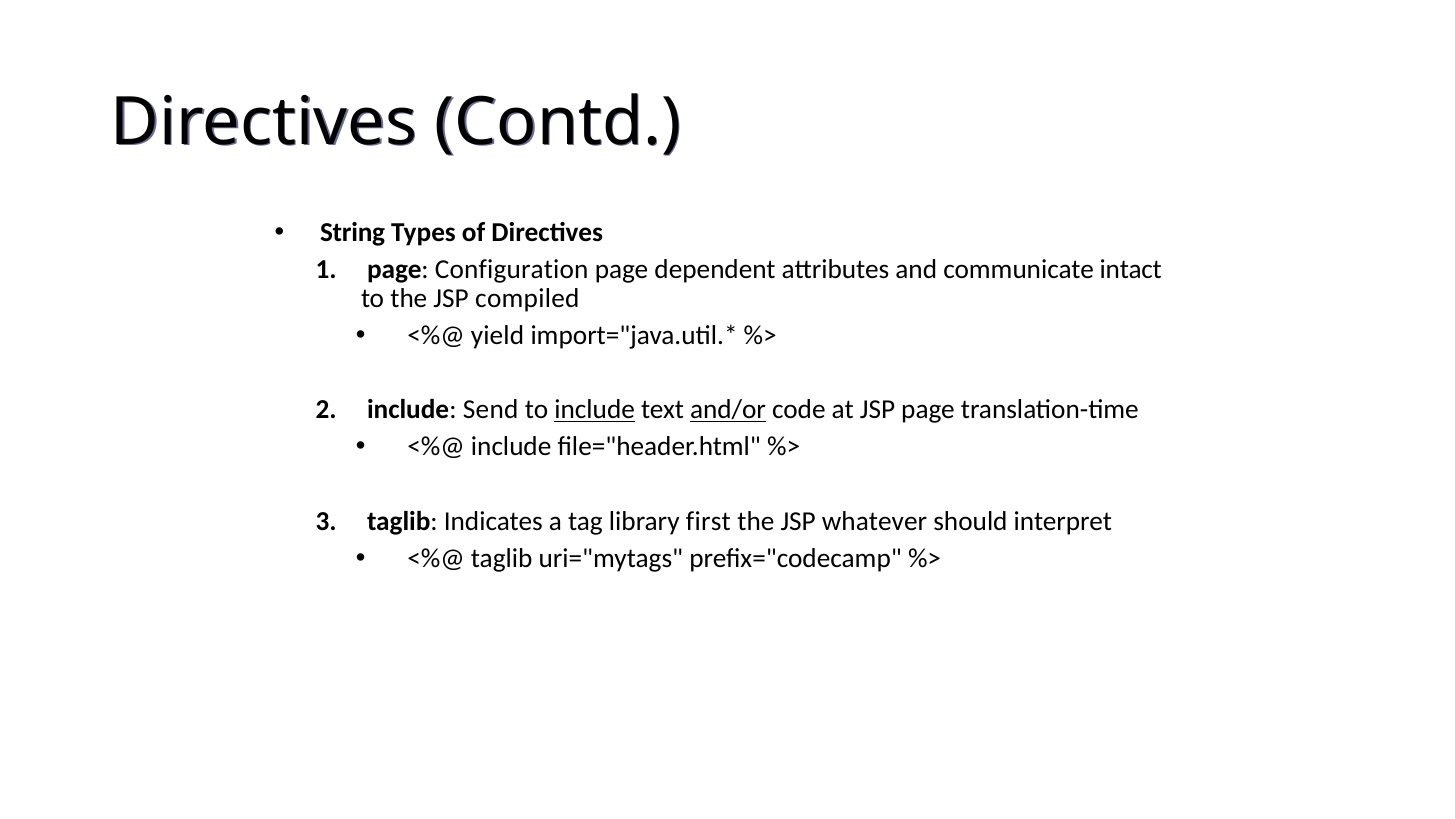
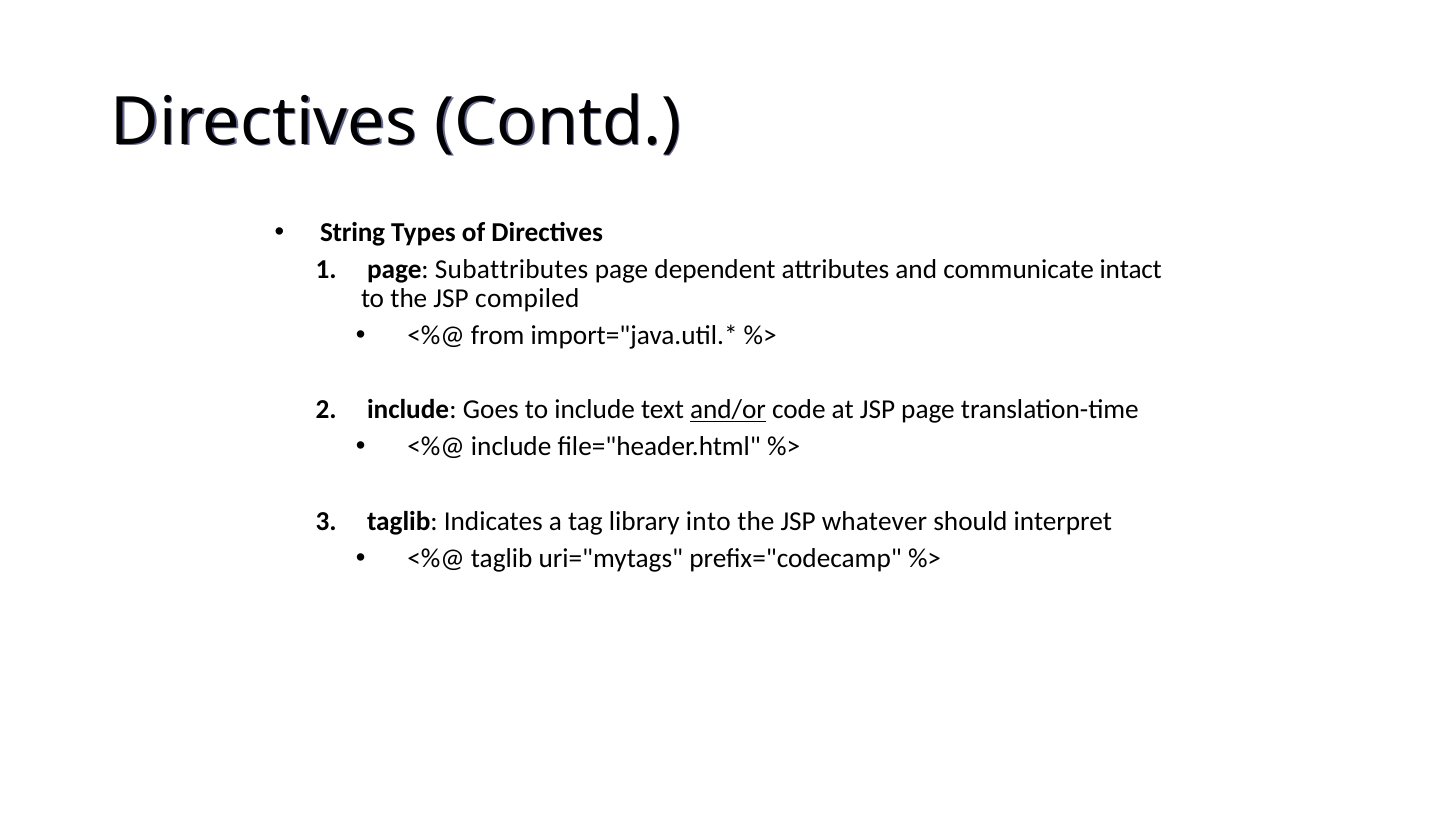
Configuration: Configuration -> Subattributes (512, 269)
yield: yield -> from (498, 336)
Send: Send -> Goes (491, 410)
include underline: present -> none (595, 410)
first: first -> into (708, 521)
